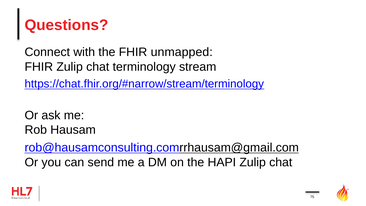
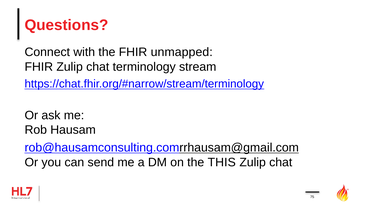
HAPI: HAPI -> THIS (222, 162)
